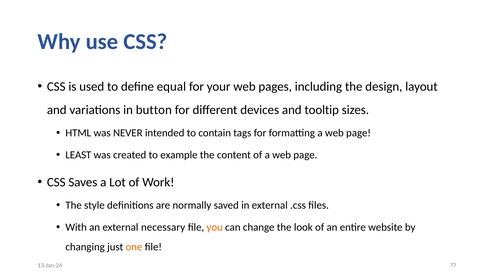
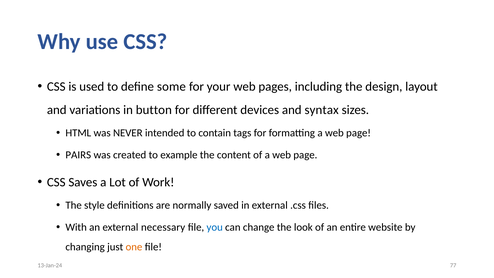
equal: equal -> some (171, 87)
tooltip: tooltip -> syntax (322, 110)
LEAST: LEAST -> PAIRS (78, 155)
you colour: orange -> blue (215, 227)
